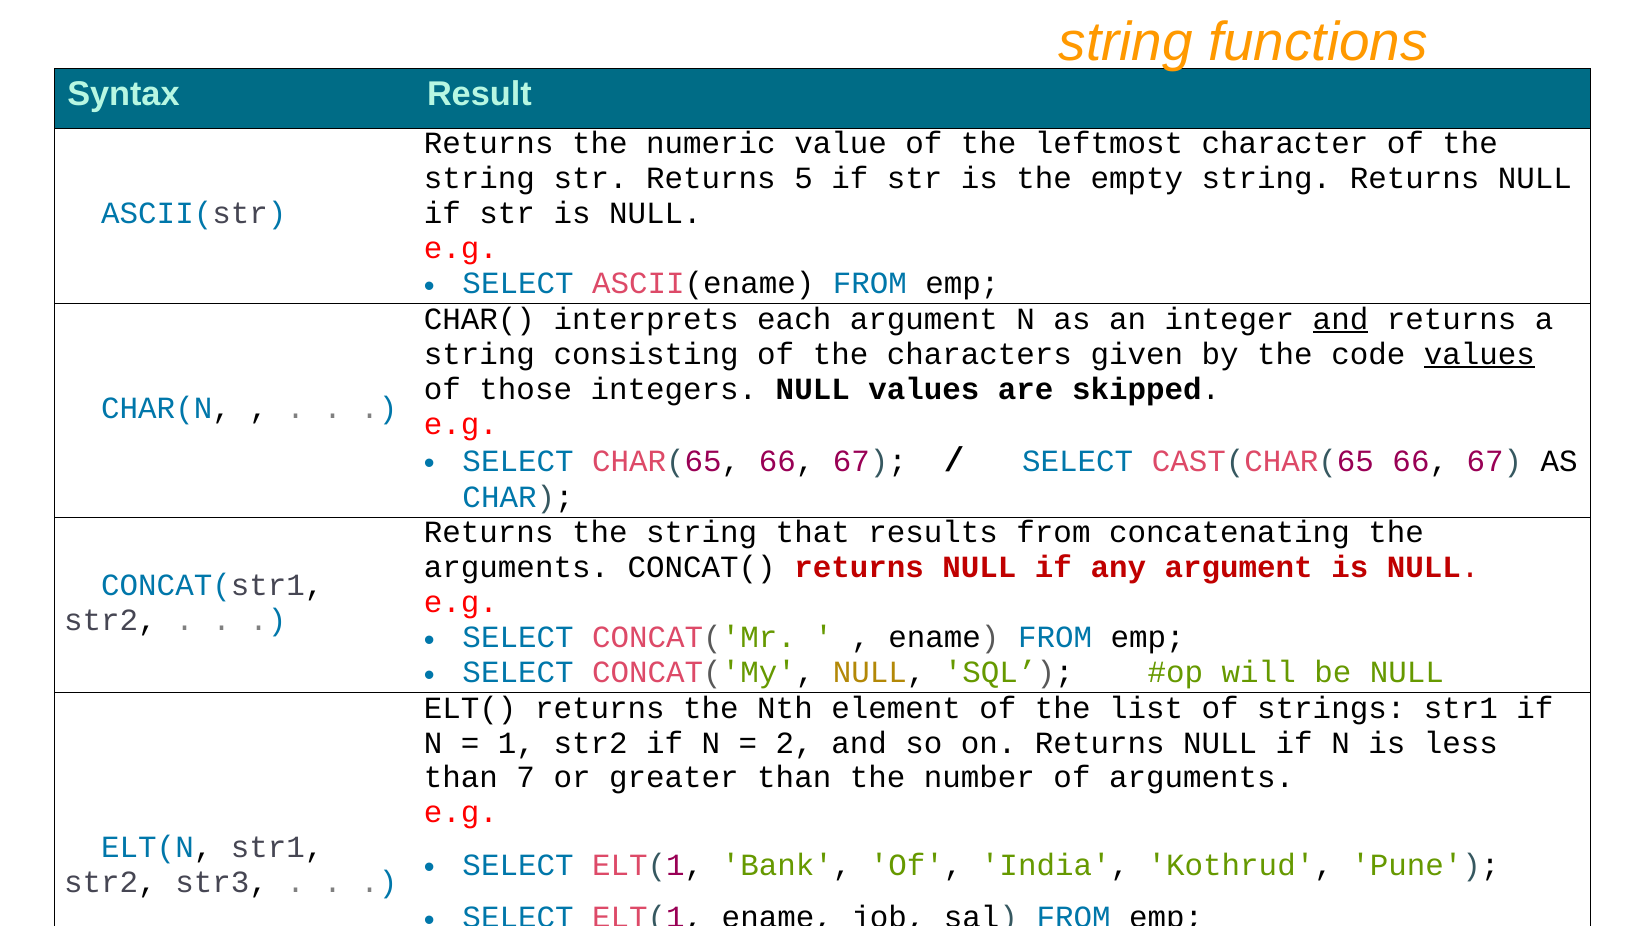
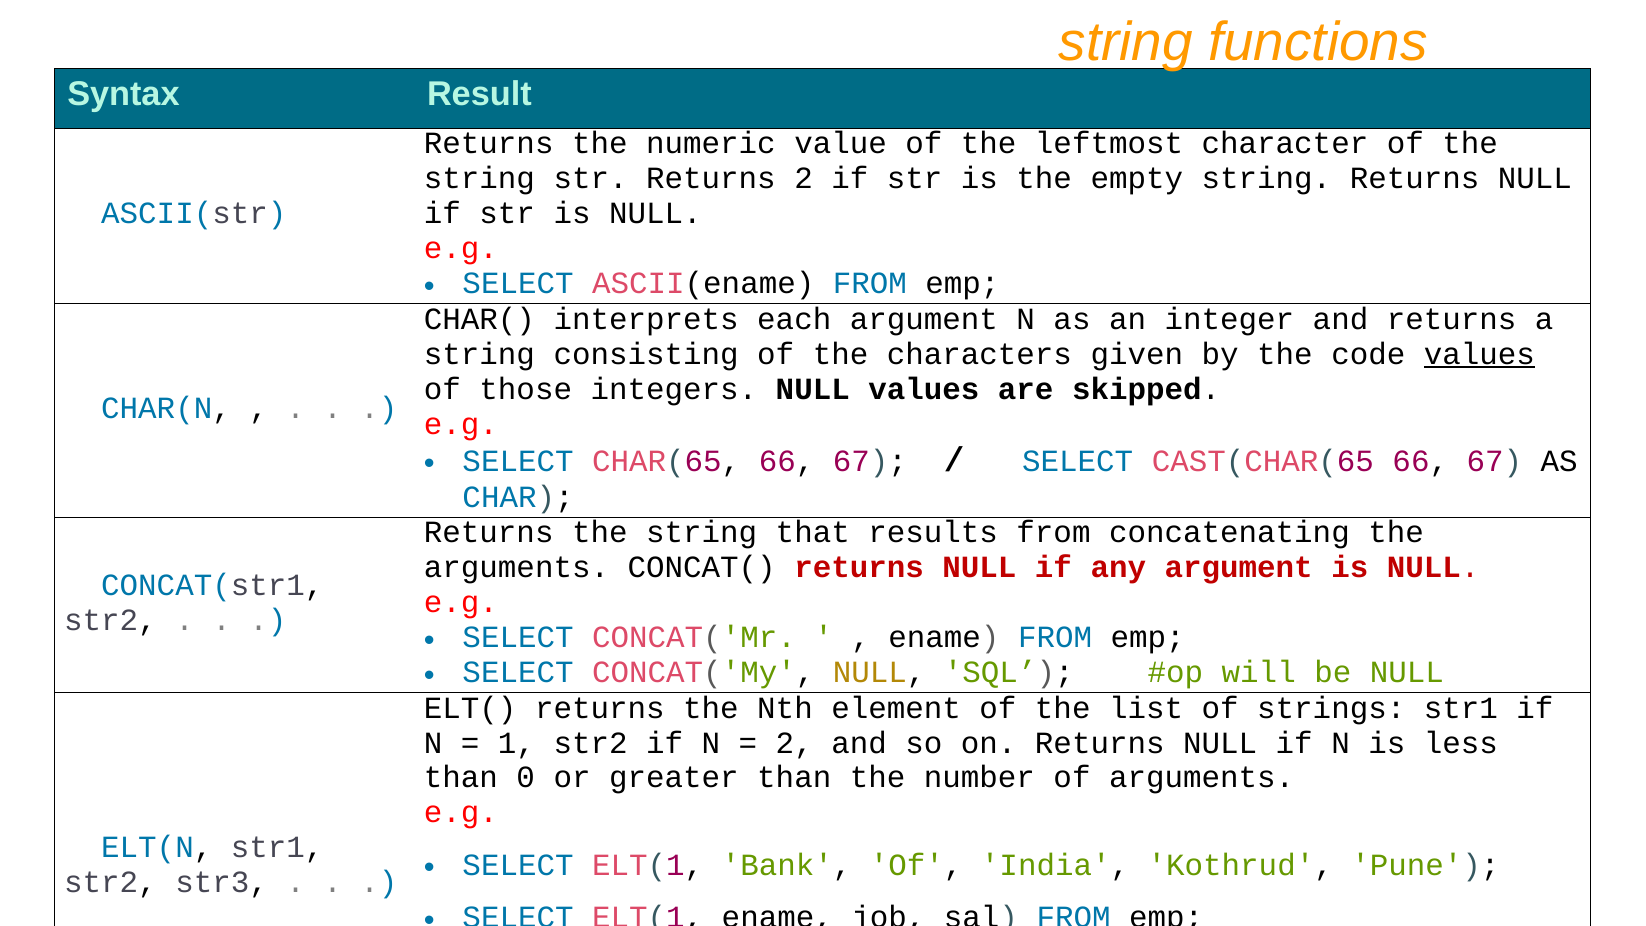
Returns 5: 5 -> 2 (804, 179)
and underline: present -> none (1341, 319)
7: 7 -> 0 (526, 778)
